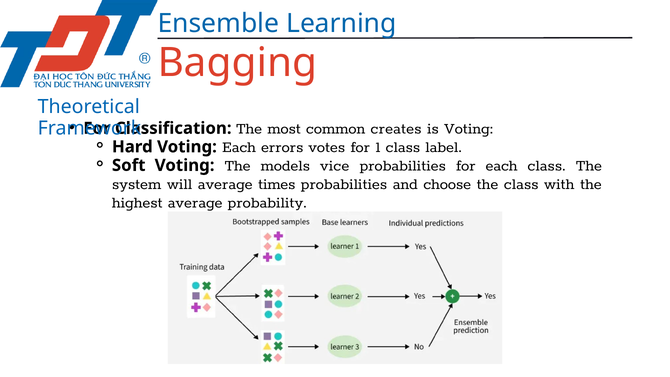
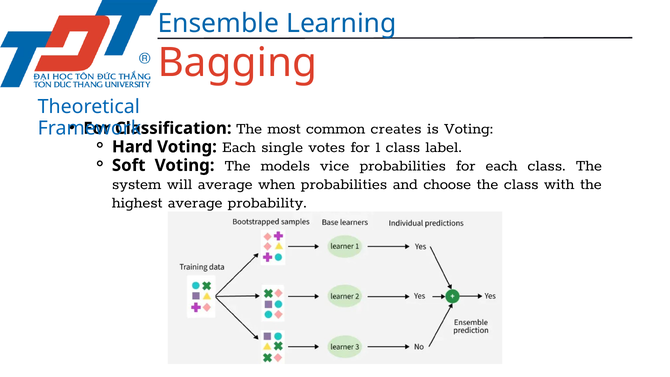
errors: errors -> single (282, 147)
times: times -> when (277, 184)
